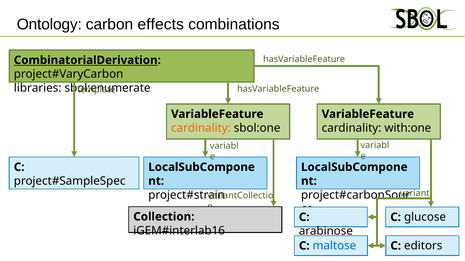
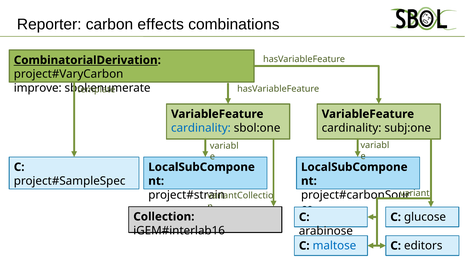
Ontology: Ontology -> Reporter (49, 25)
libraries: libraries -> improve (38, 88)
cardinality colour: orange -> blue (201, 128)
with:one: with:one -> subj:one (408, 128)
